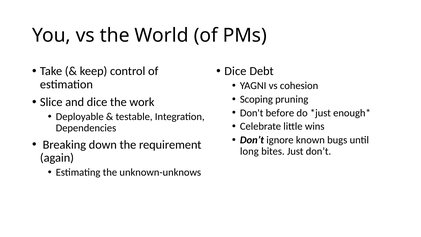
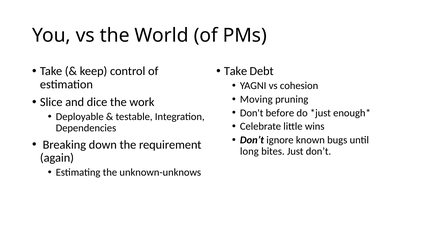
Dice: Dice -> Take (236, 71)
Scoping: Scoping -> Moving (256, 99)
